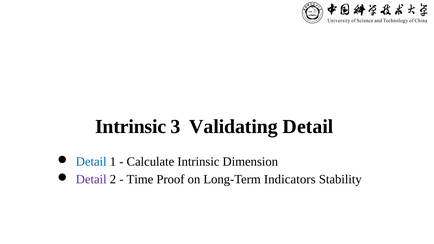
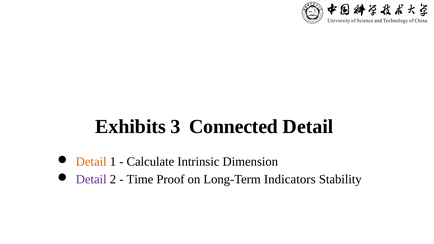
Intrinsic: Intrinsic -> Exhibits (131, 127)
Validating: Validating -> Connected (234, 127)
Detail colour: blue -> orange (91, 162)
